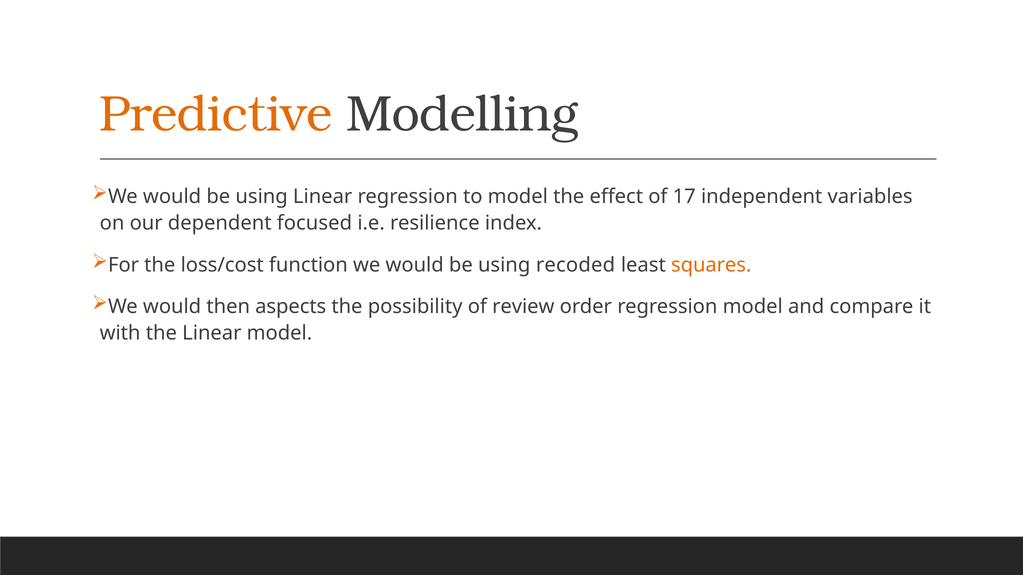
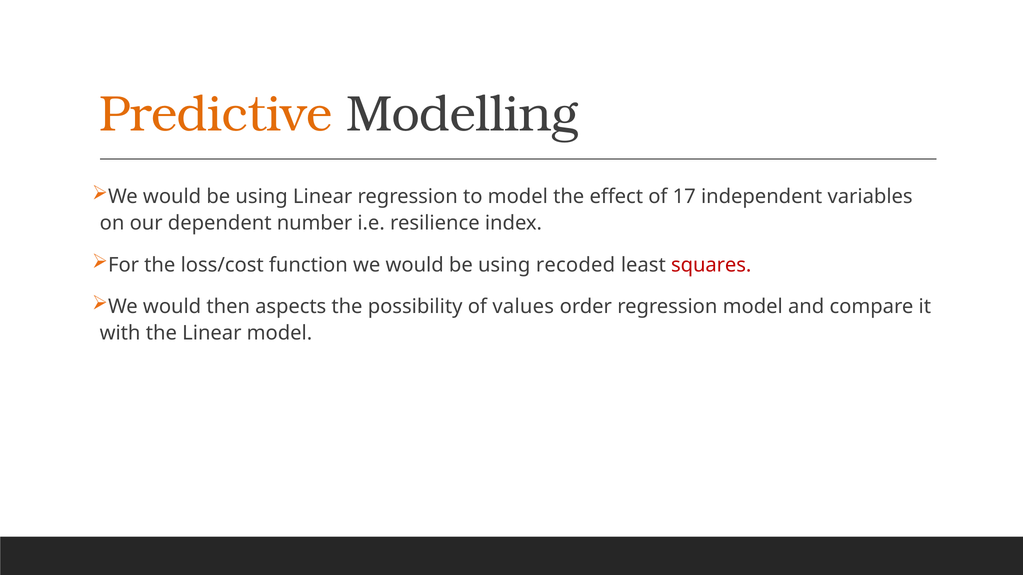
focused: focused -> number (315, 223)
squares colour: orange -> red (711, 265)
review: review -> values (523, 307)
